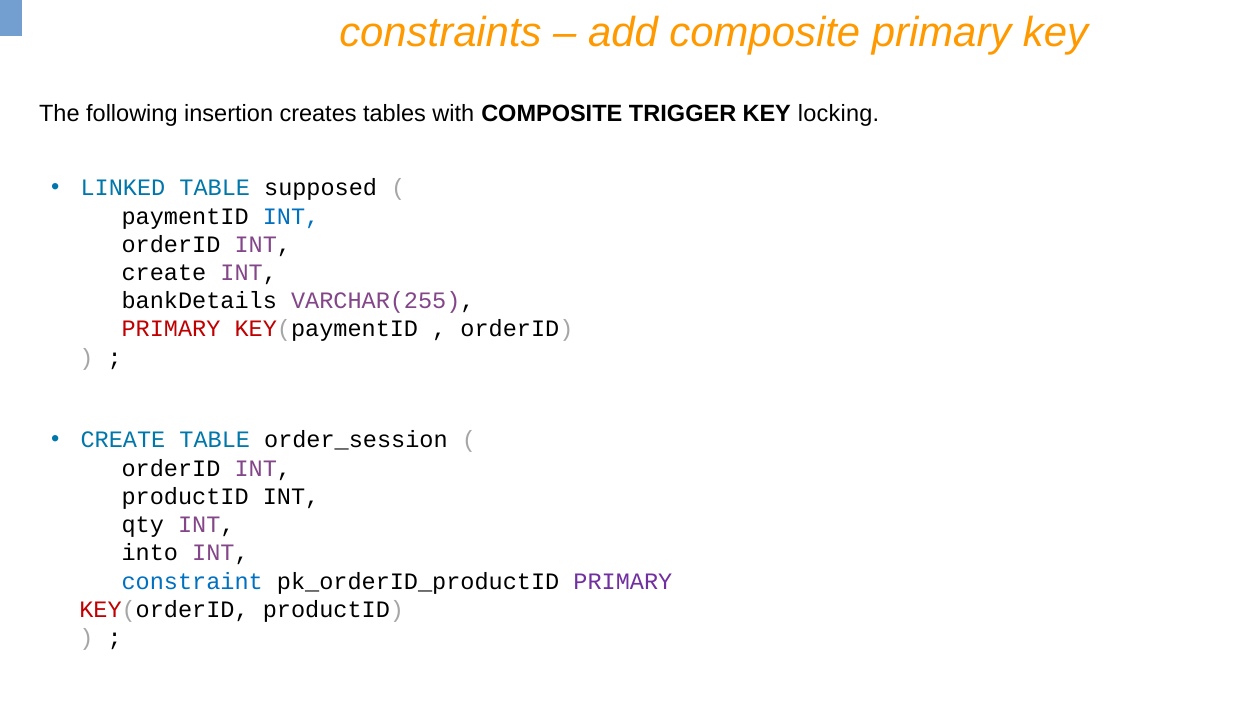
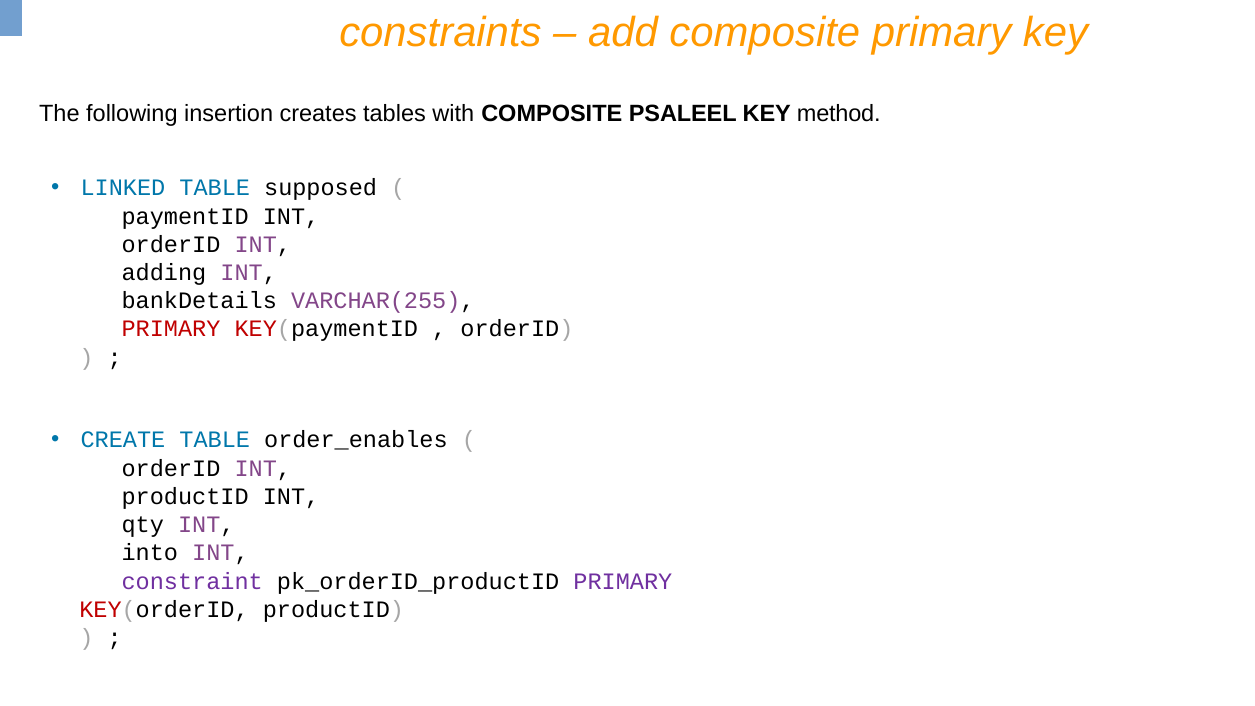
TRIGGER: TRIGGER -> PSALEEL (683, 114)
locking: locking -> method (839, 114)
INT colour: blue -> black (291, 216)
create: create -> adding (164, 273)
order_session: order_session -> order_enables (356, 440)
constraint colour: blue -> purple (192, 581)
